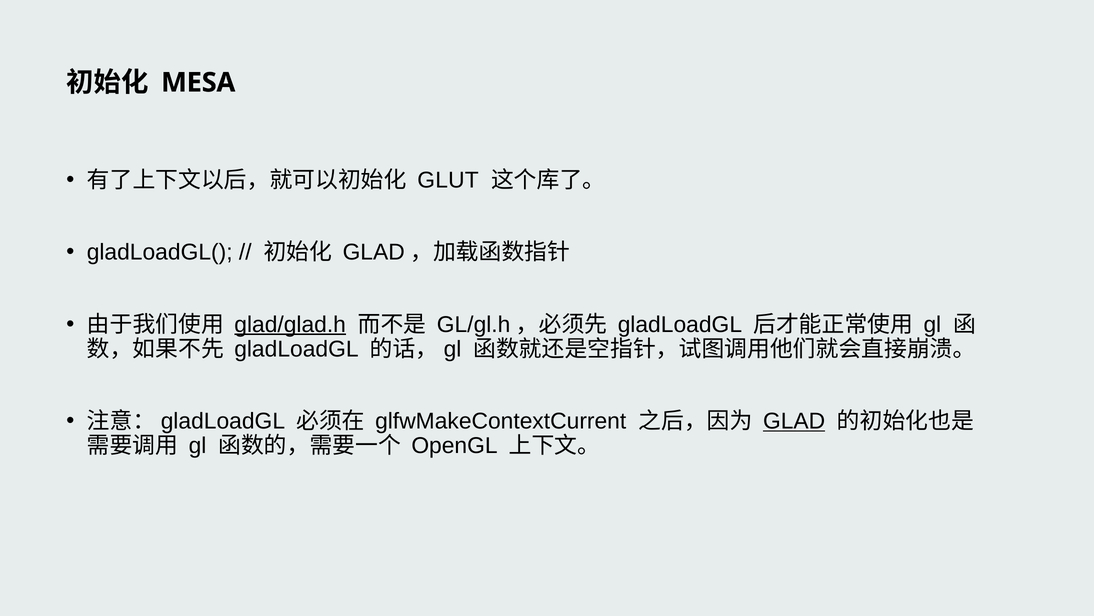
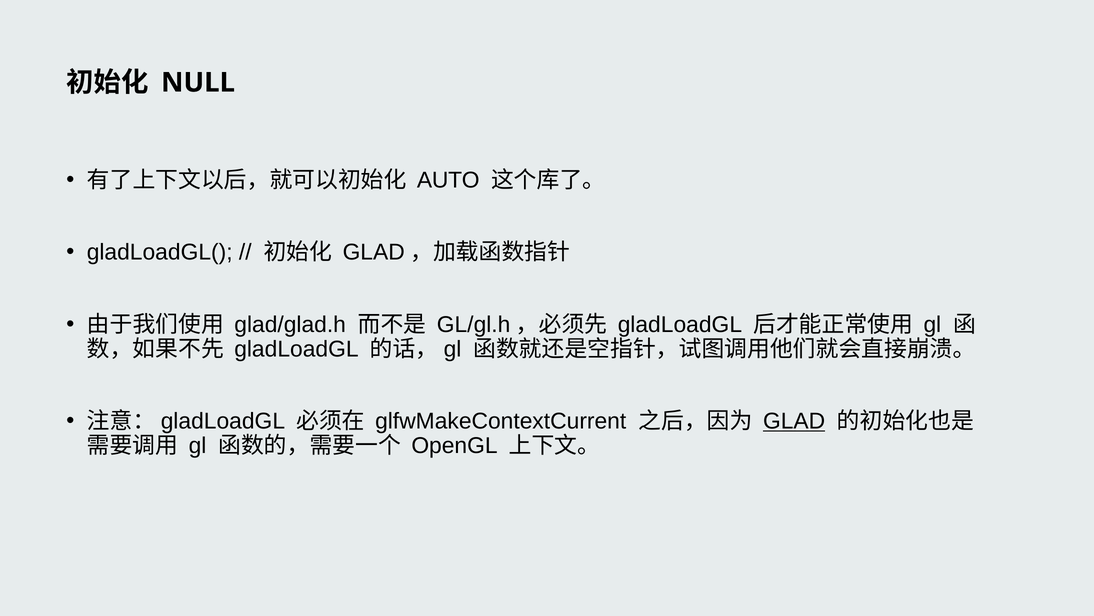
MESA: MESA -> NULL (198, 82)
GLUT: GLUT -> AUTO (448, 180)
glad/glad.h underline: present -> none (290, 324)
